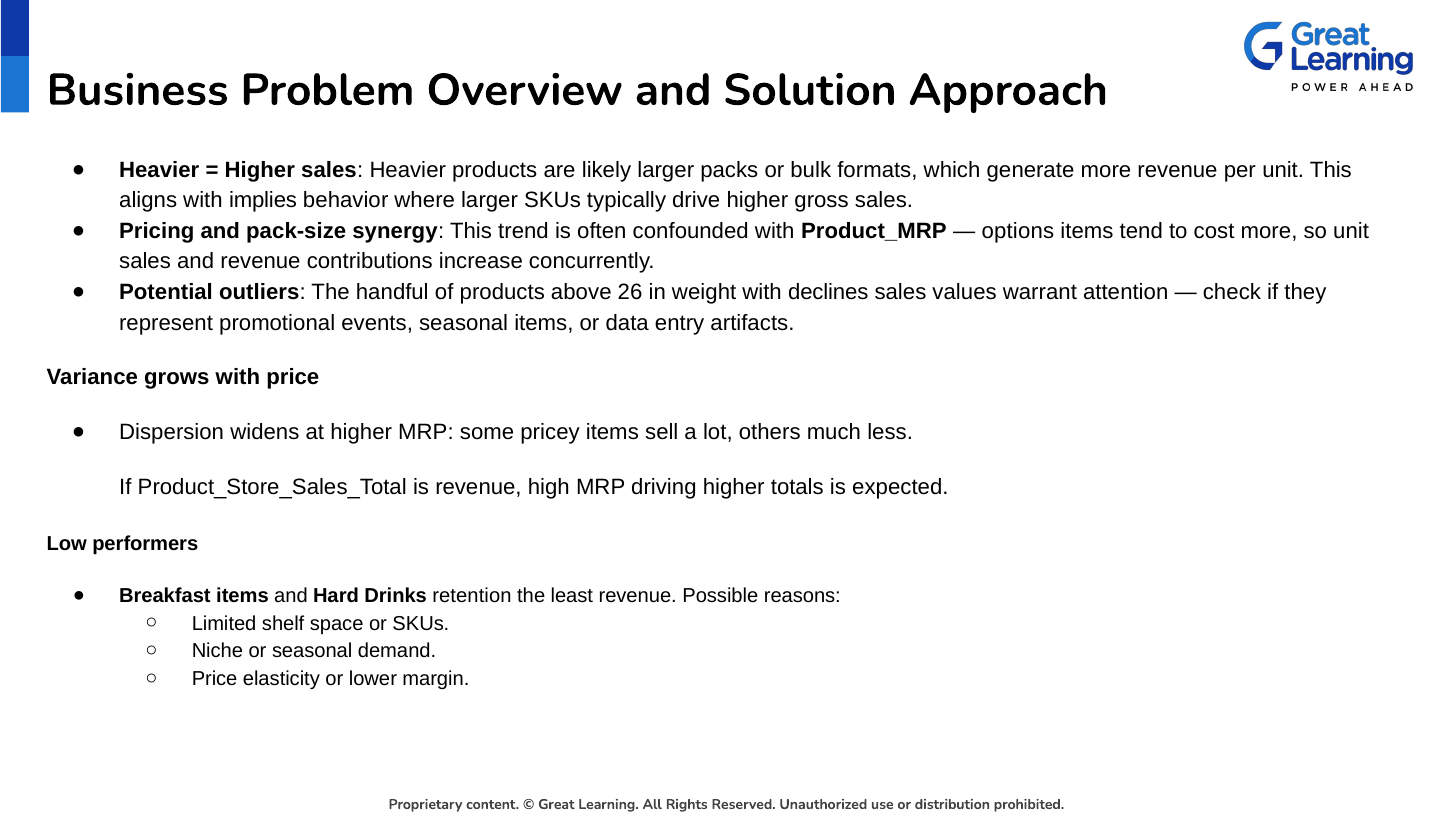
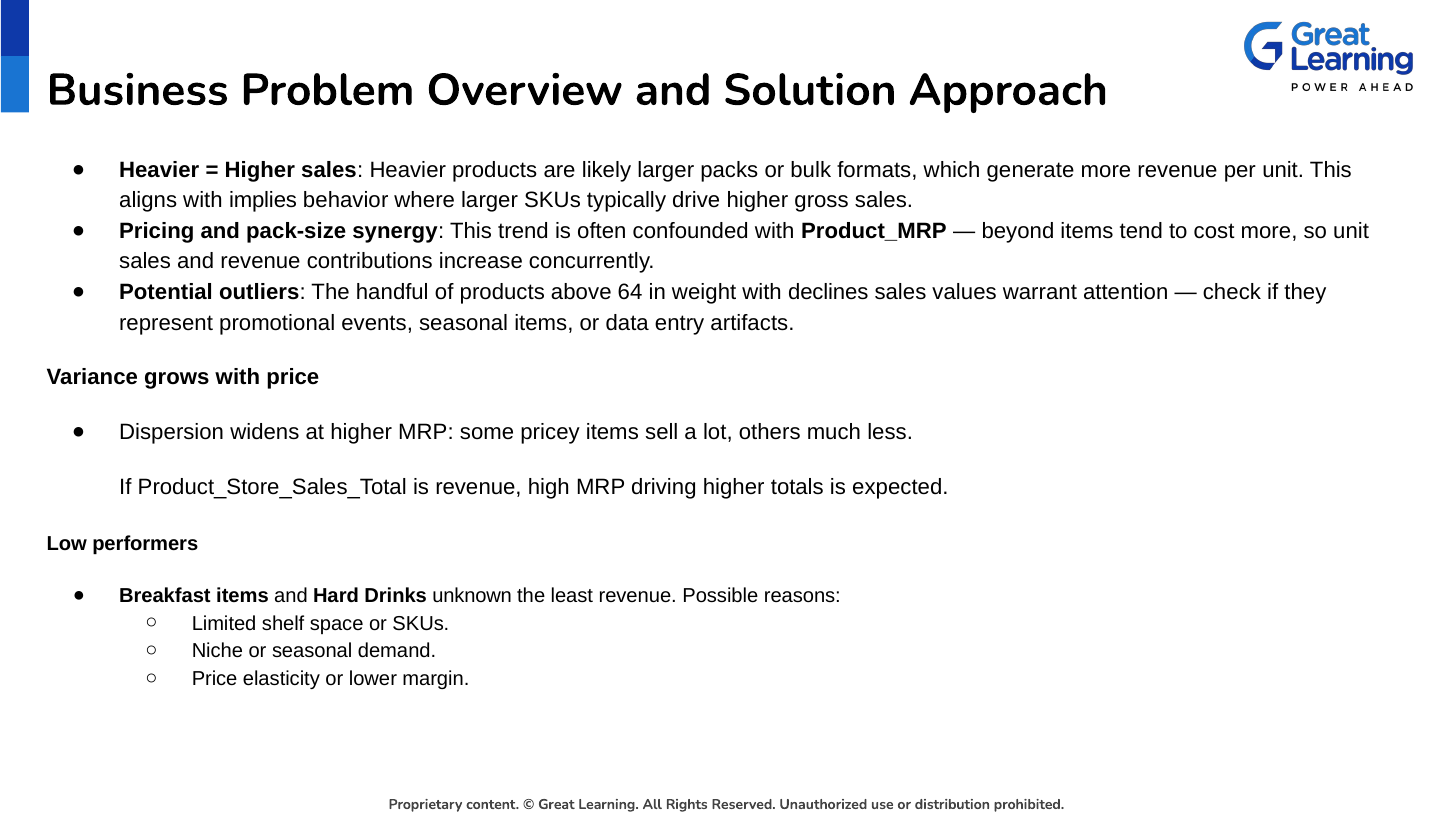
options: options -> beyond (1018, 231)
26: 26 -> 64 (630, 292)
retention: retention -> unknown (472, 596)
